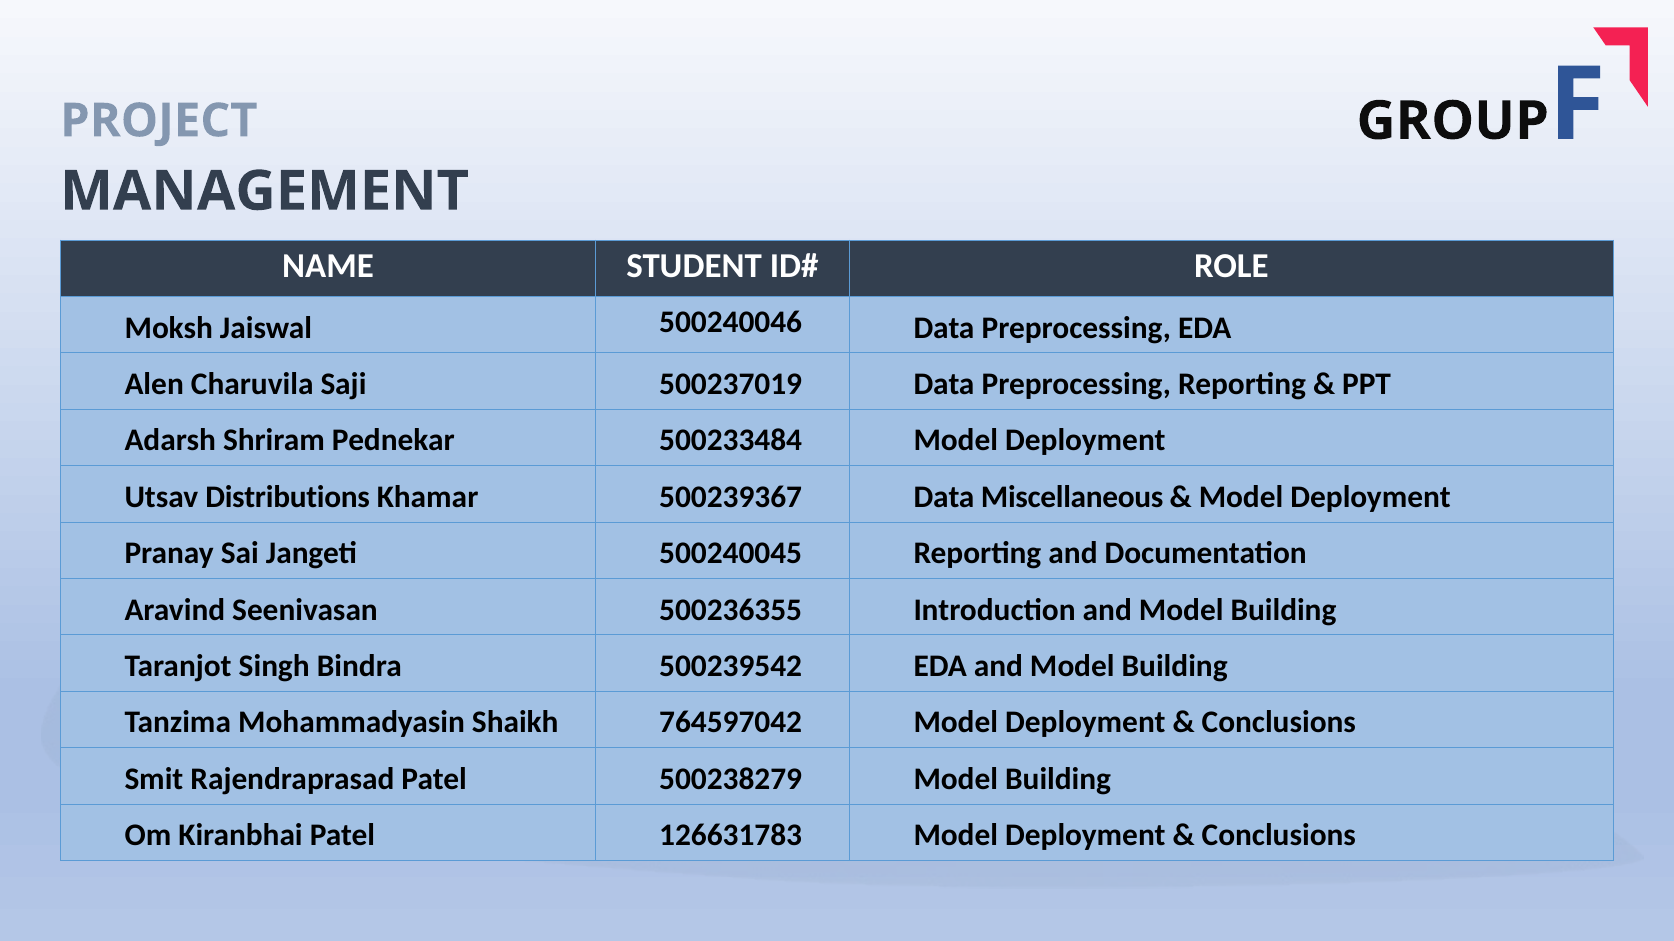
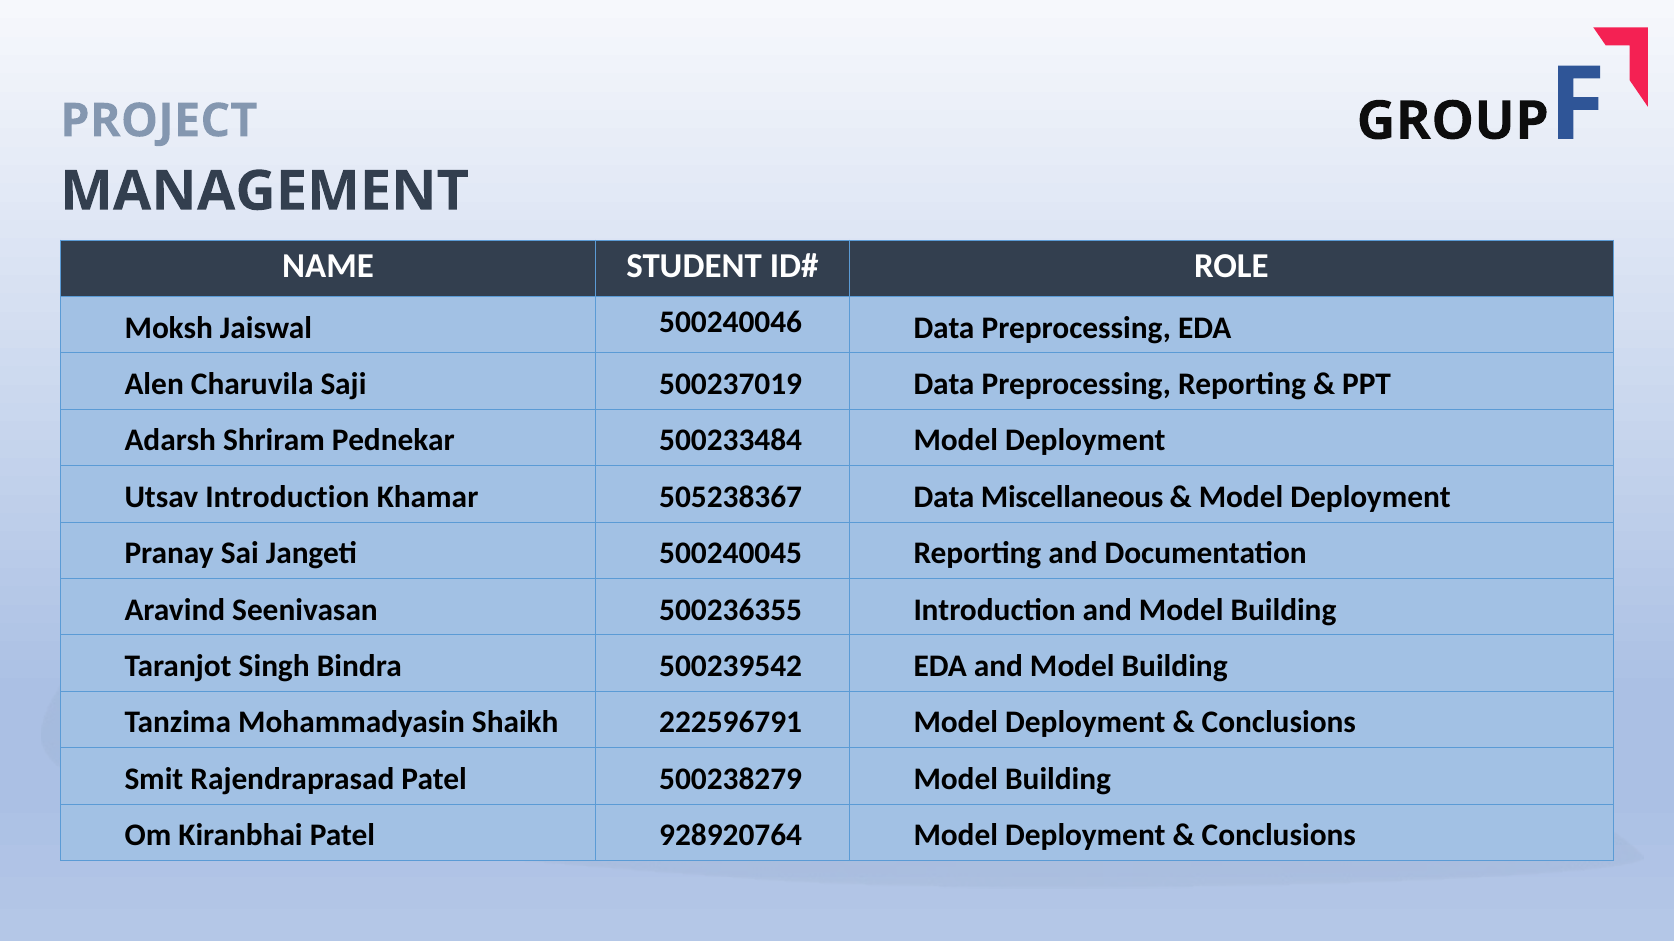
Utsav Distributions: Distributions -> Introduction (287, 497)
500239367: 500239367 -> 505238367 (731, 497)
764597042: 764597042 -> 222596791 (731, 723)
126631783: 126631783 -> 928920764 (731, 836)
